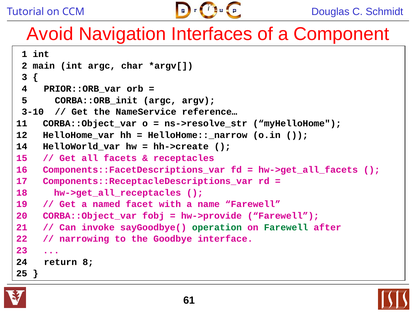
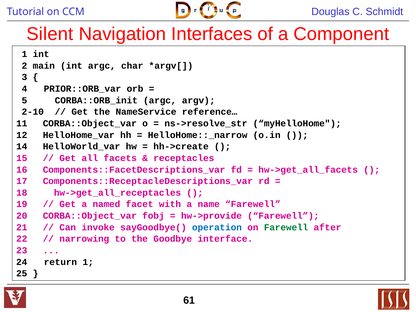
Avoid: Avoid -> Silent (50, 34)
3-10: 3-10 -> 2-10 (33, 112)
operation colour: green -> blue (217, 227)
return 8: 8 -> 1 (88, 262)
